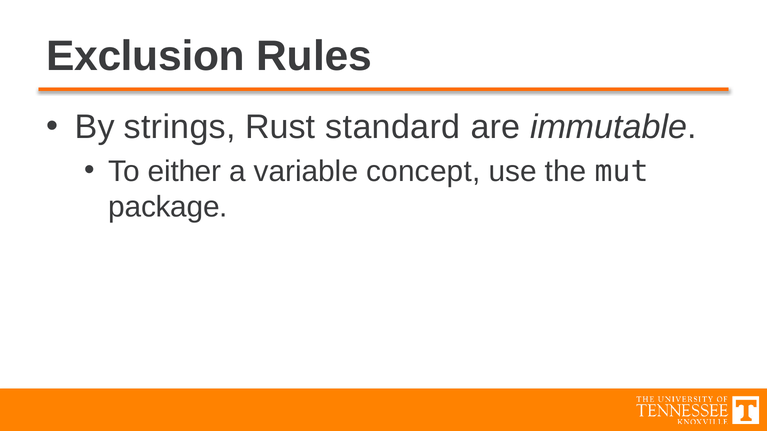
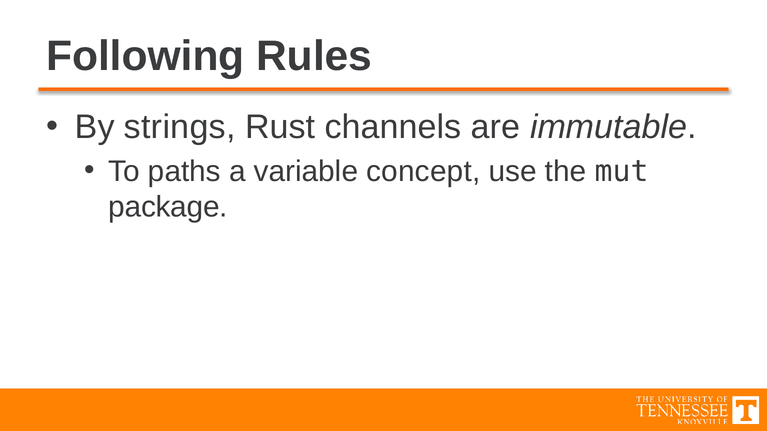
Exclusion: Exclusion -> Following (145, 56)
standard: standard -> channels (393, 127)
either: either -> paths (184, 171)
